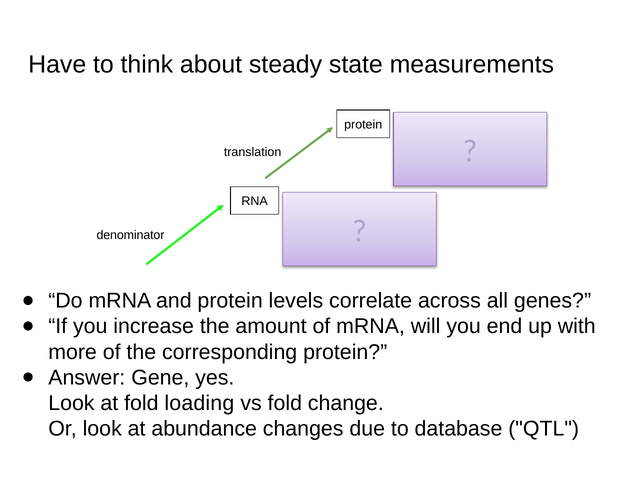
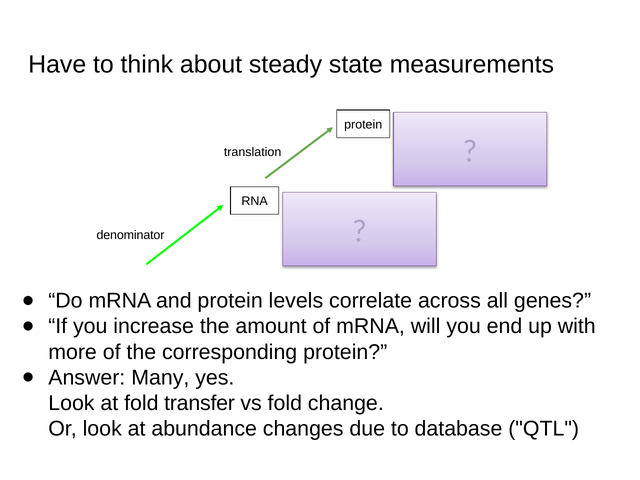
Gene: Gene -> Many (160, 378)
loading: loading -> transfer (200, 403)
